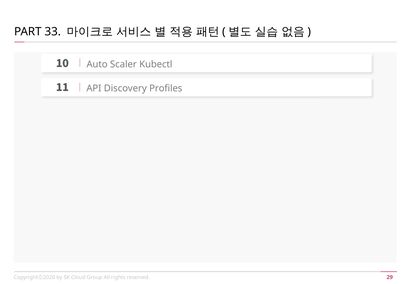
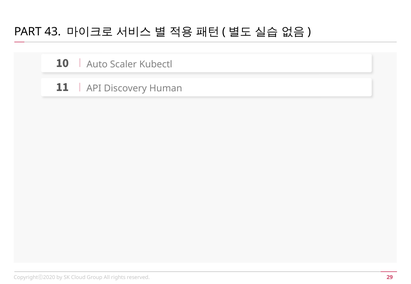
33: 33 -> 43 (53, 32)
Profiles: Profiles -> Human (166, 89)
